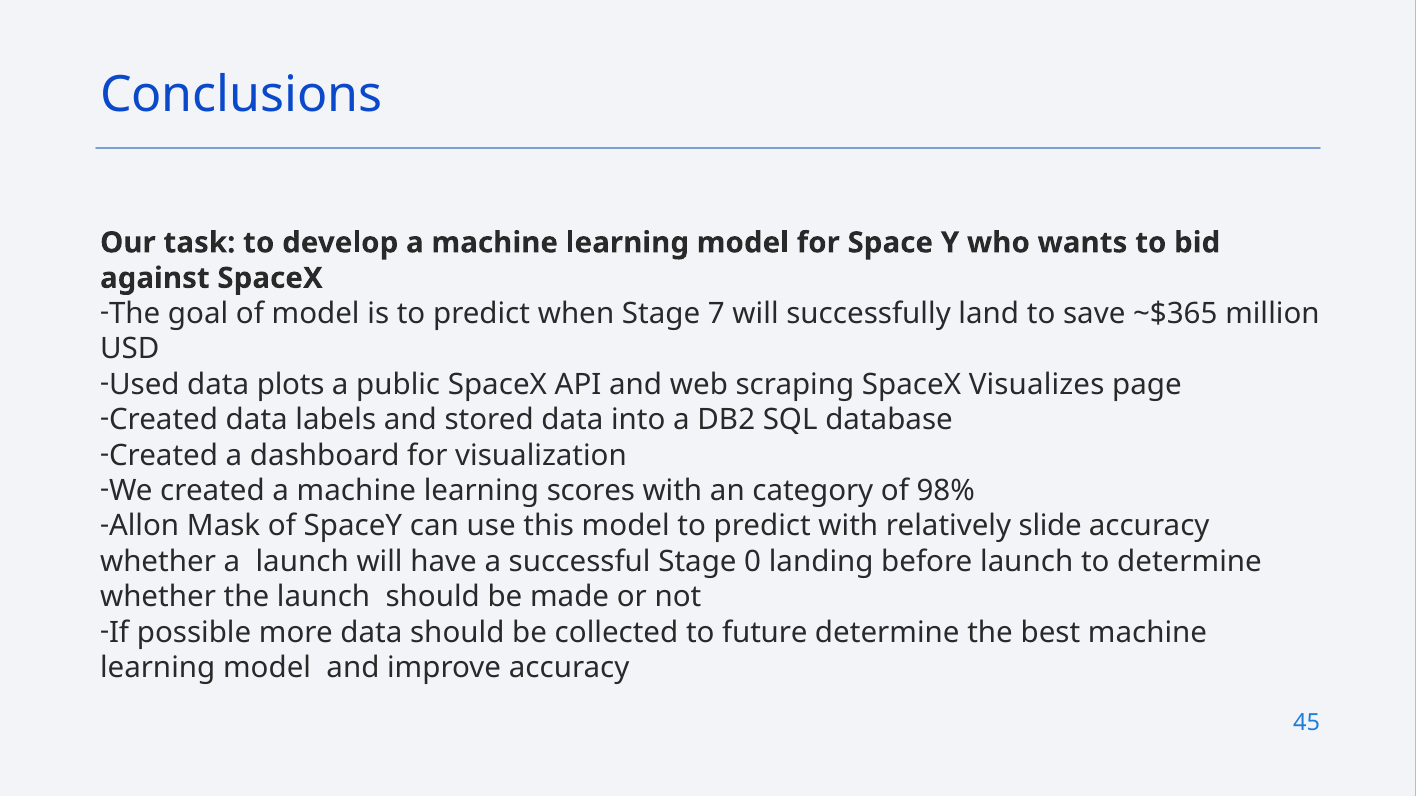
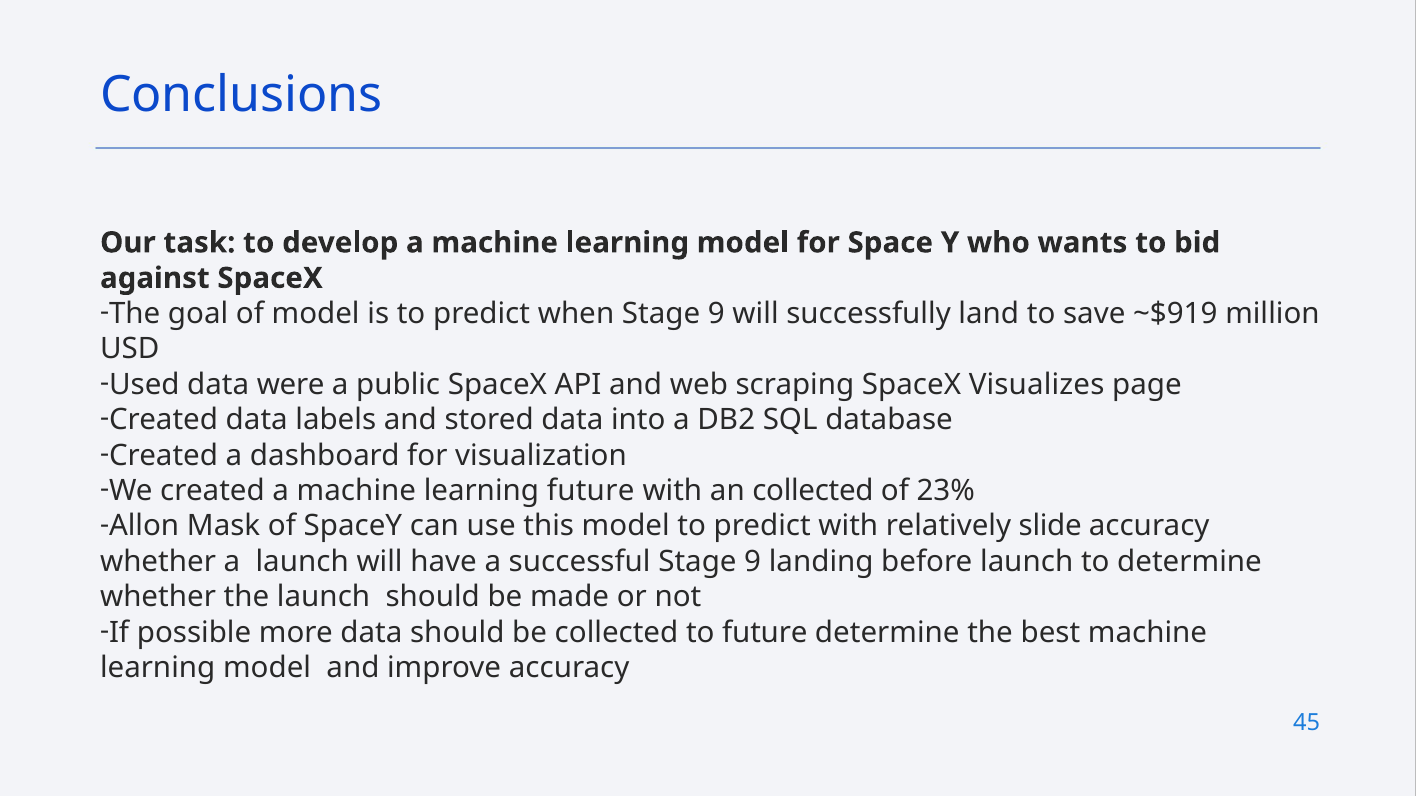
when Stage 7: 7 -> 9 (716, 314)
~$365: ~$365 -> ~$919 (1175, 314)
plots: plots -> were (291, 385)
learning scores: scores -> future (591, 491)
an category: category -> collected (813, 491)
98%: 98% -> 23% (946, 491)
successful Stage 0: 0 -> 9 (753, 562)
